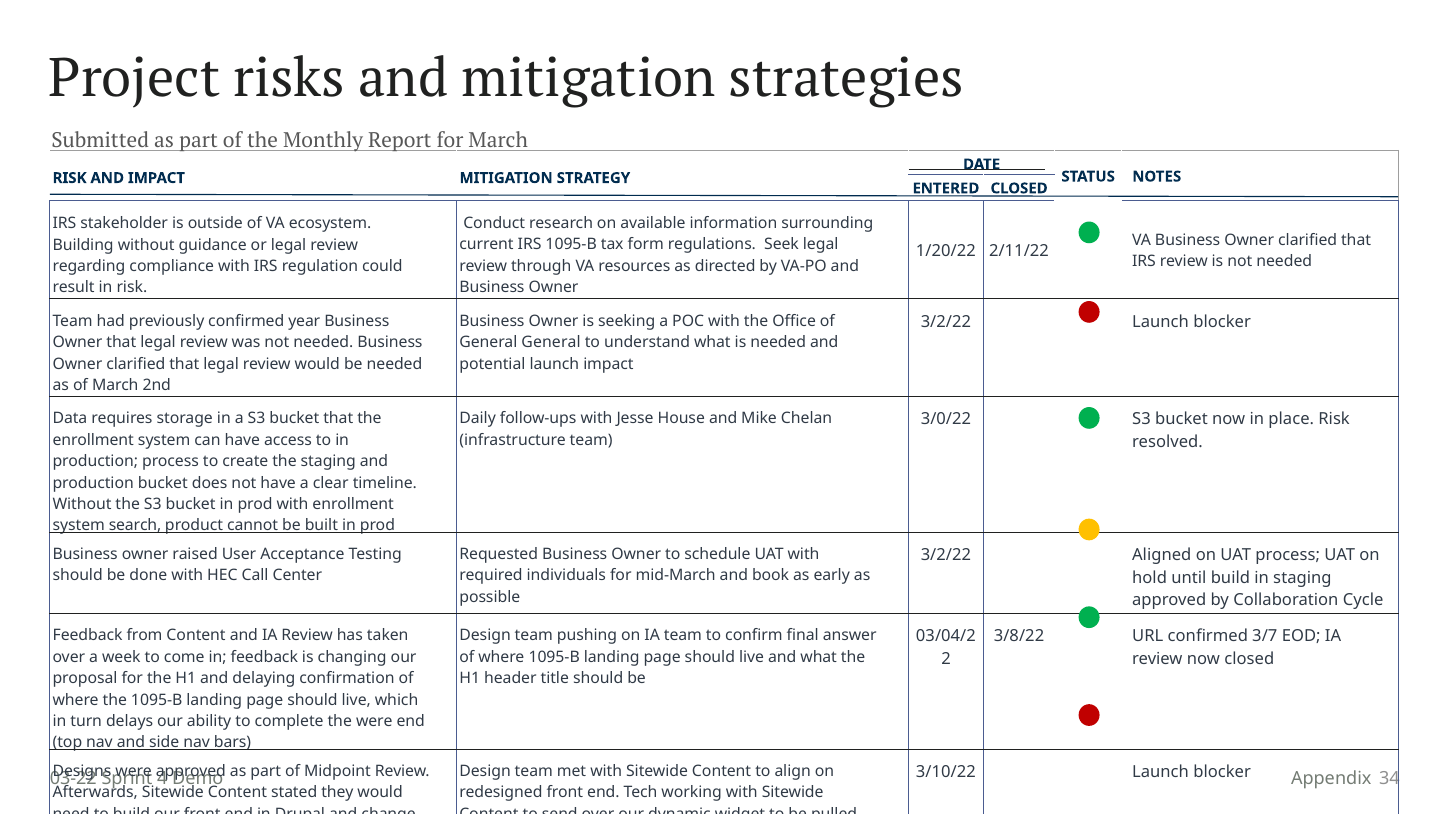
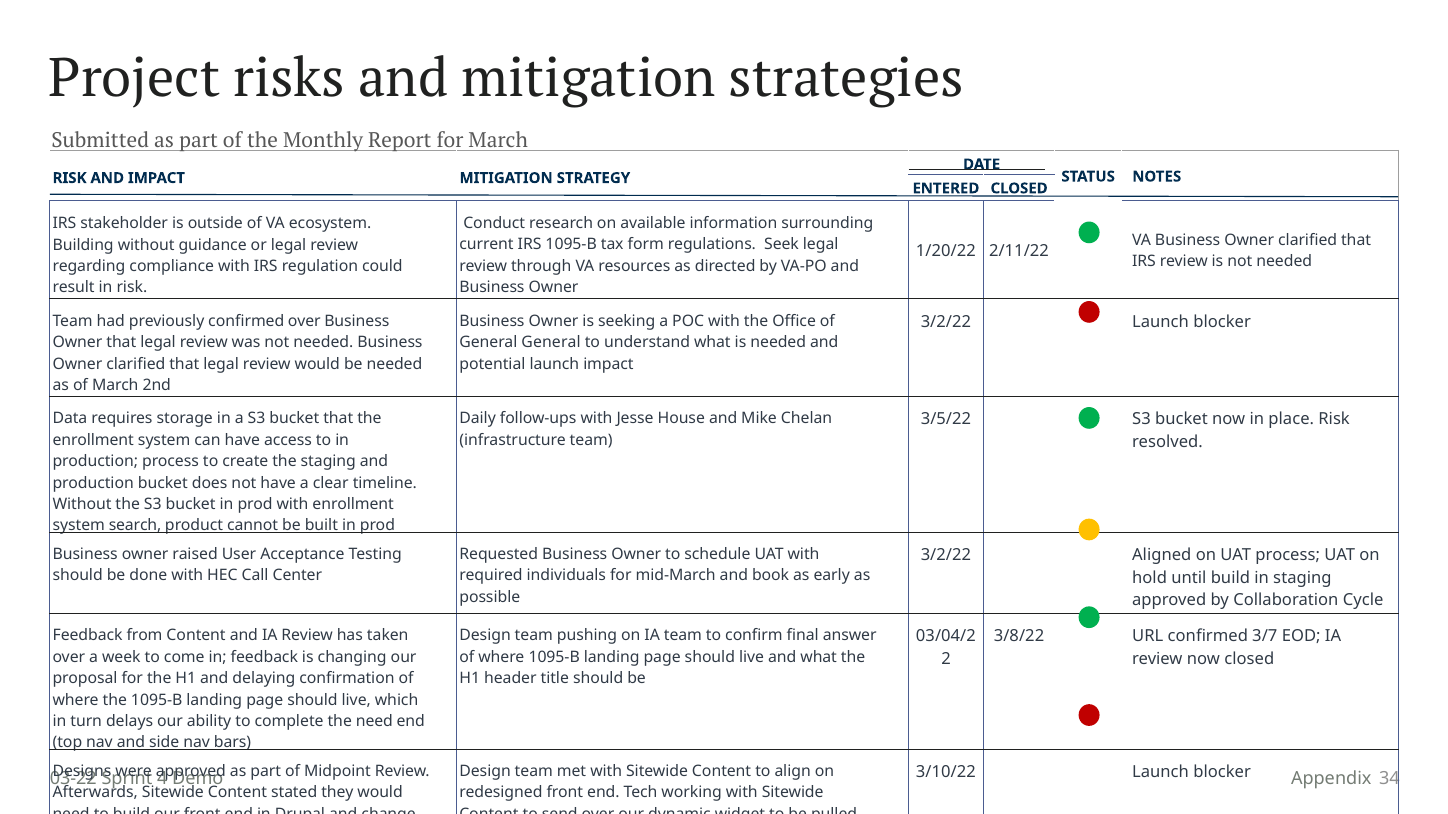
confirmed year: year -> over (304, 321)
3/0/22: 3/0/22 -> 3/5/22 (946, 420)
the were: were -> need (374, 722)
